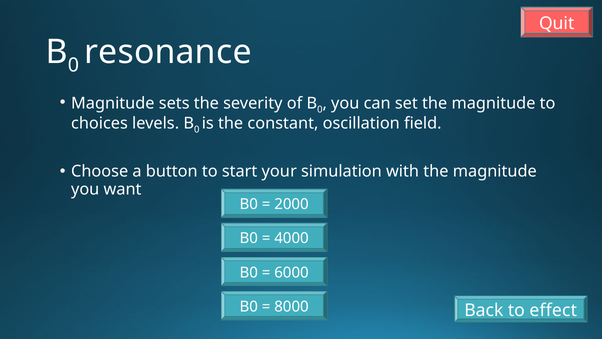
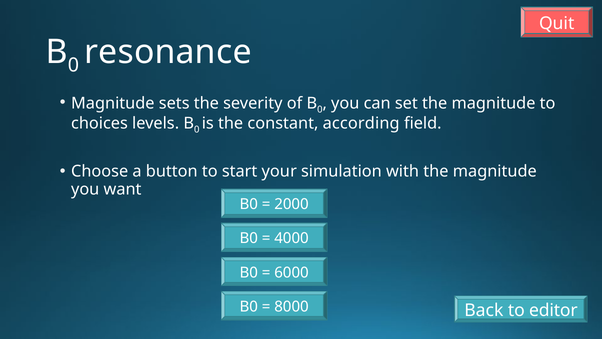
oscillation: oscillation -> according (361, 123)
effect: effect -> editor (553, 310)
